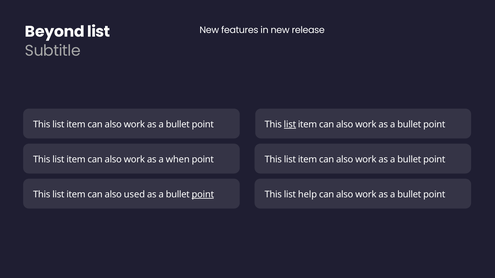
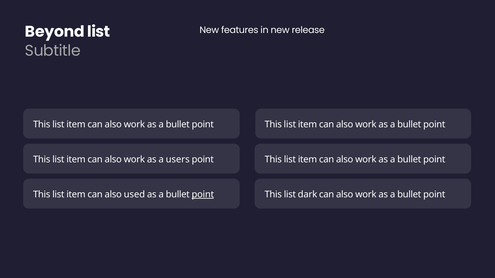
list underline: present -> none (290, 124)
when: when -> users (178, 160)
help: help -> dark (308, 195)
